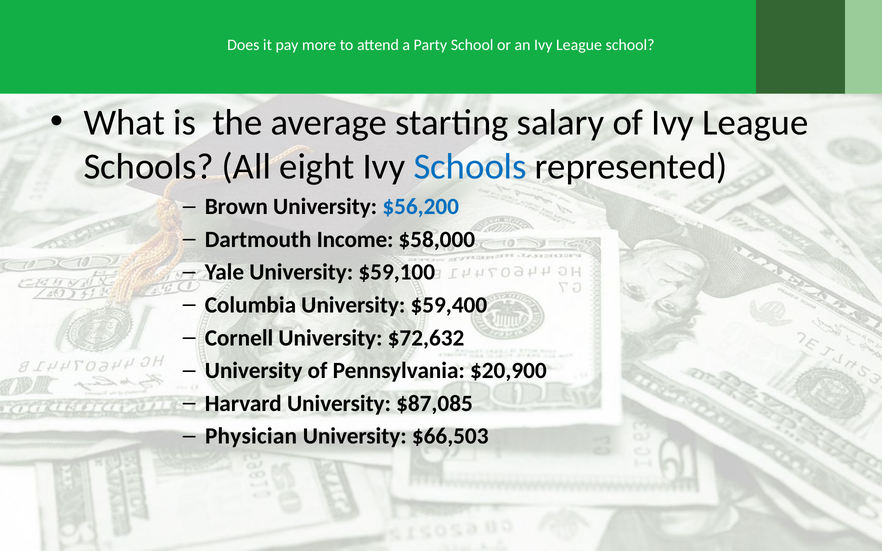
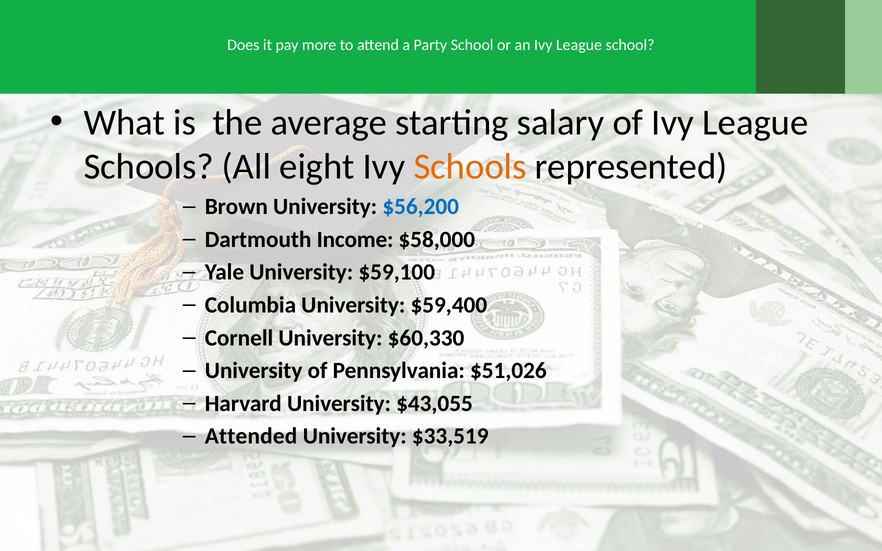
Schools colour: blue -> orange (470, 167)
$72,632: $72,632 -> $60,330 (426, 338)
$20,900: $20,900 -> $51,026 (508, 371)
$87,085: $87,085 -> $43,055 (434, 404)
Physician: Physician -> Attended (251, 437)
$66,503: $66,503 -> $33,519 (450, 437)
